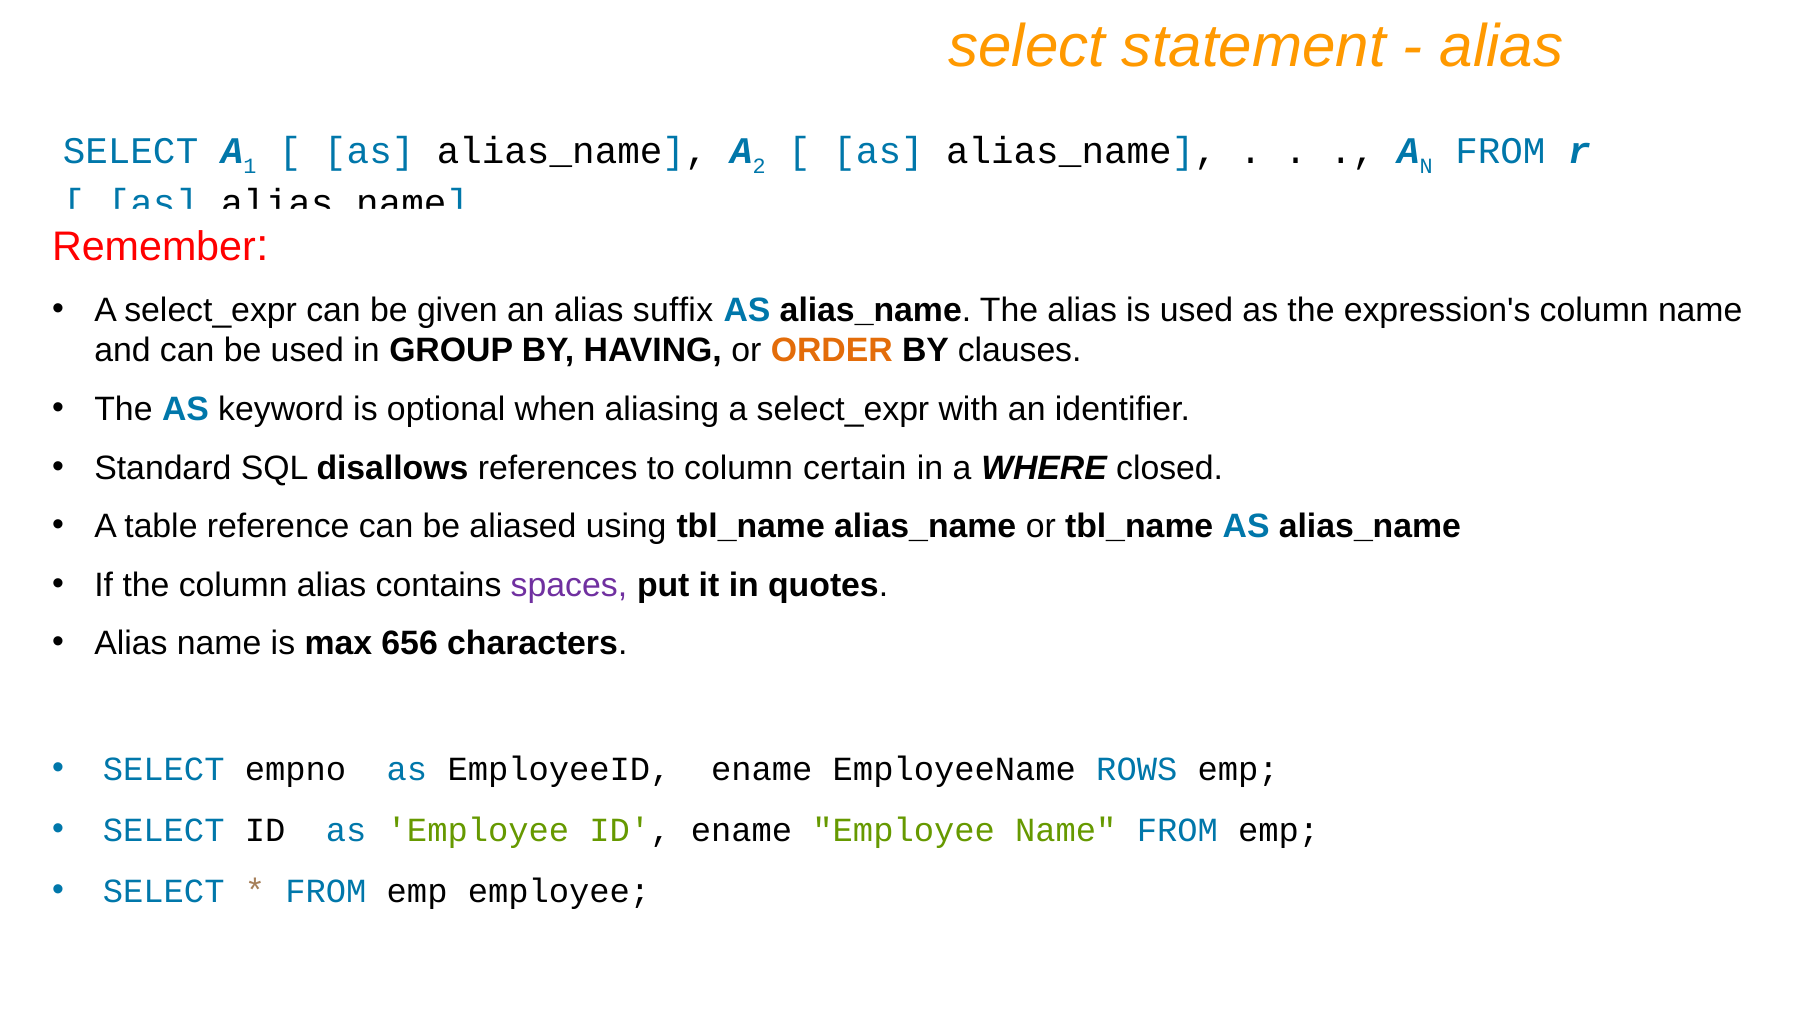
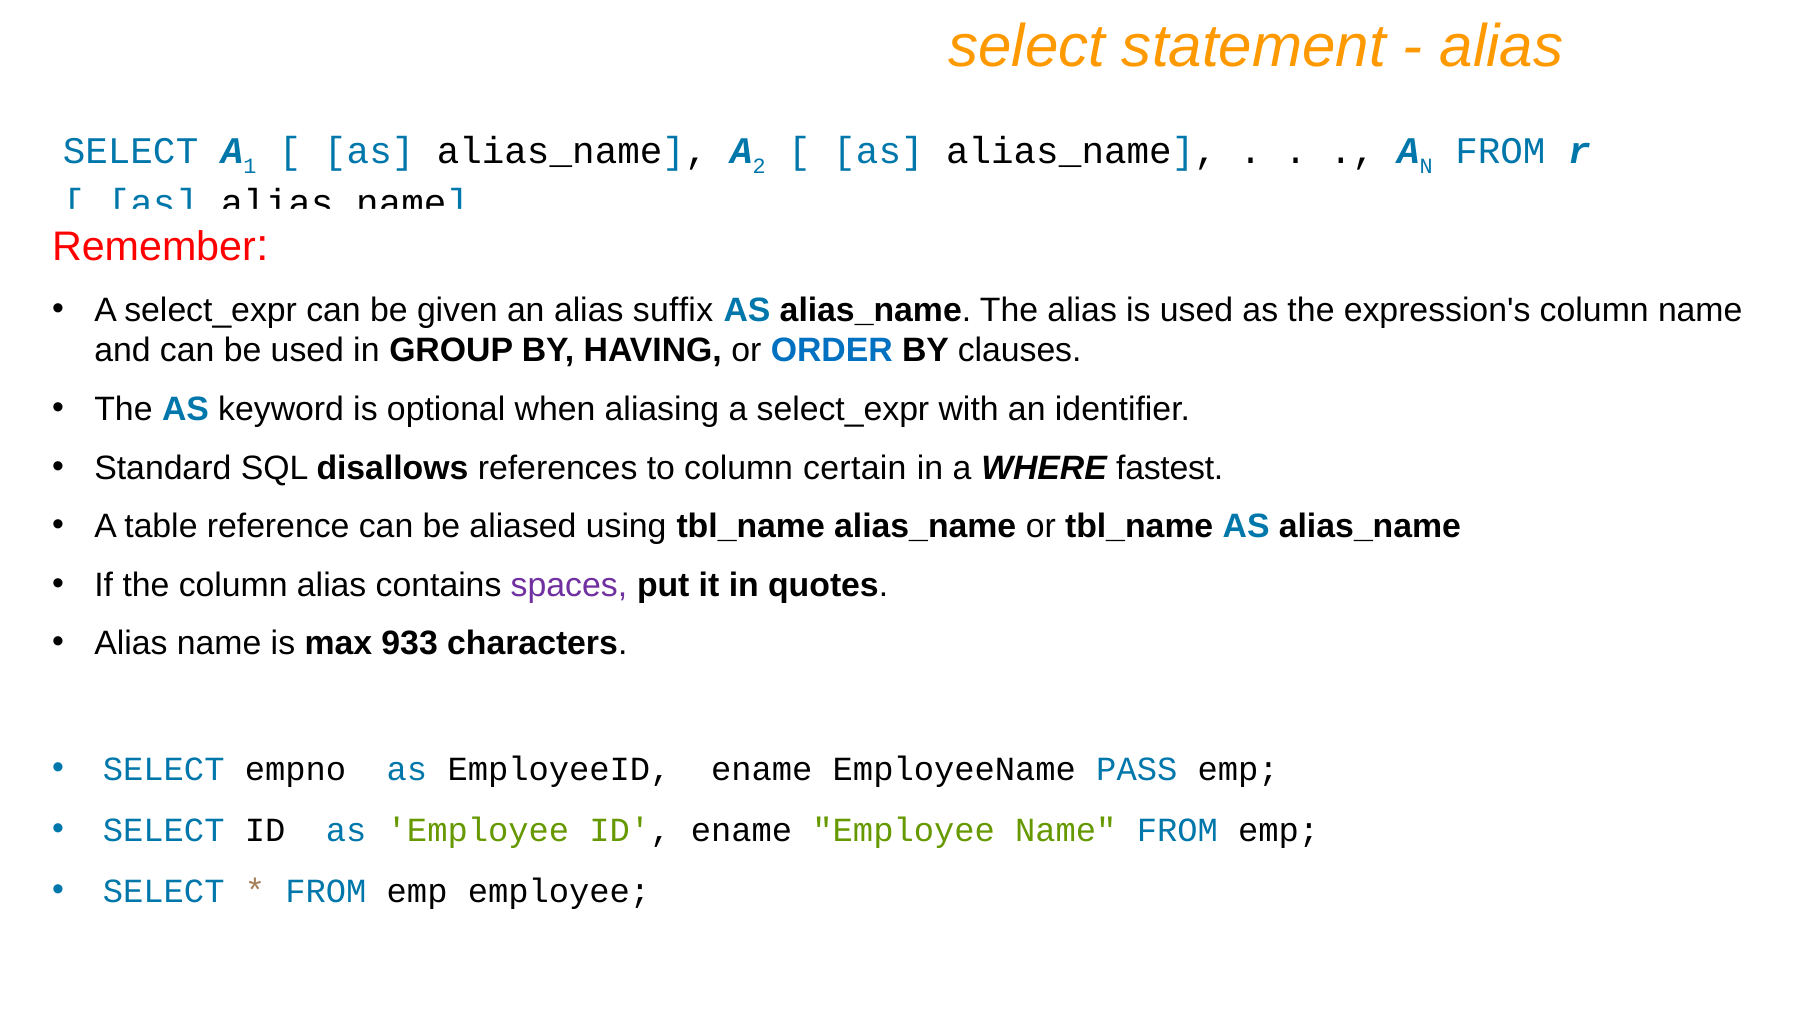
ORDER colour: orange -> blue (832, 351)
closed: closed -> fastest (1170, 468)
656: 656 -> 933 (410, 643)
ROWS: ROWS -> PASS (1137, 769)
